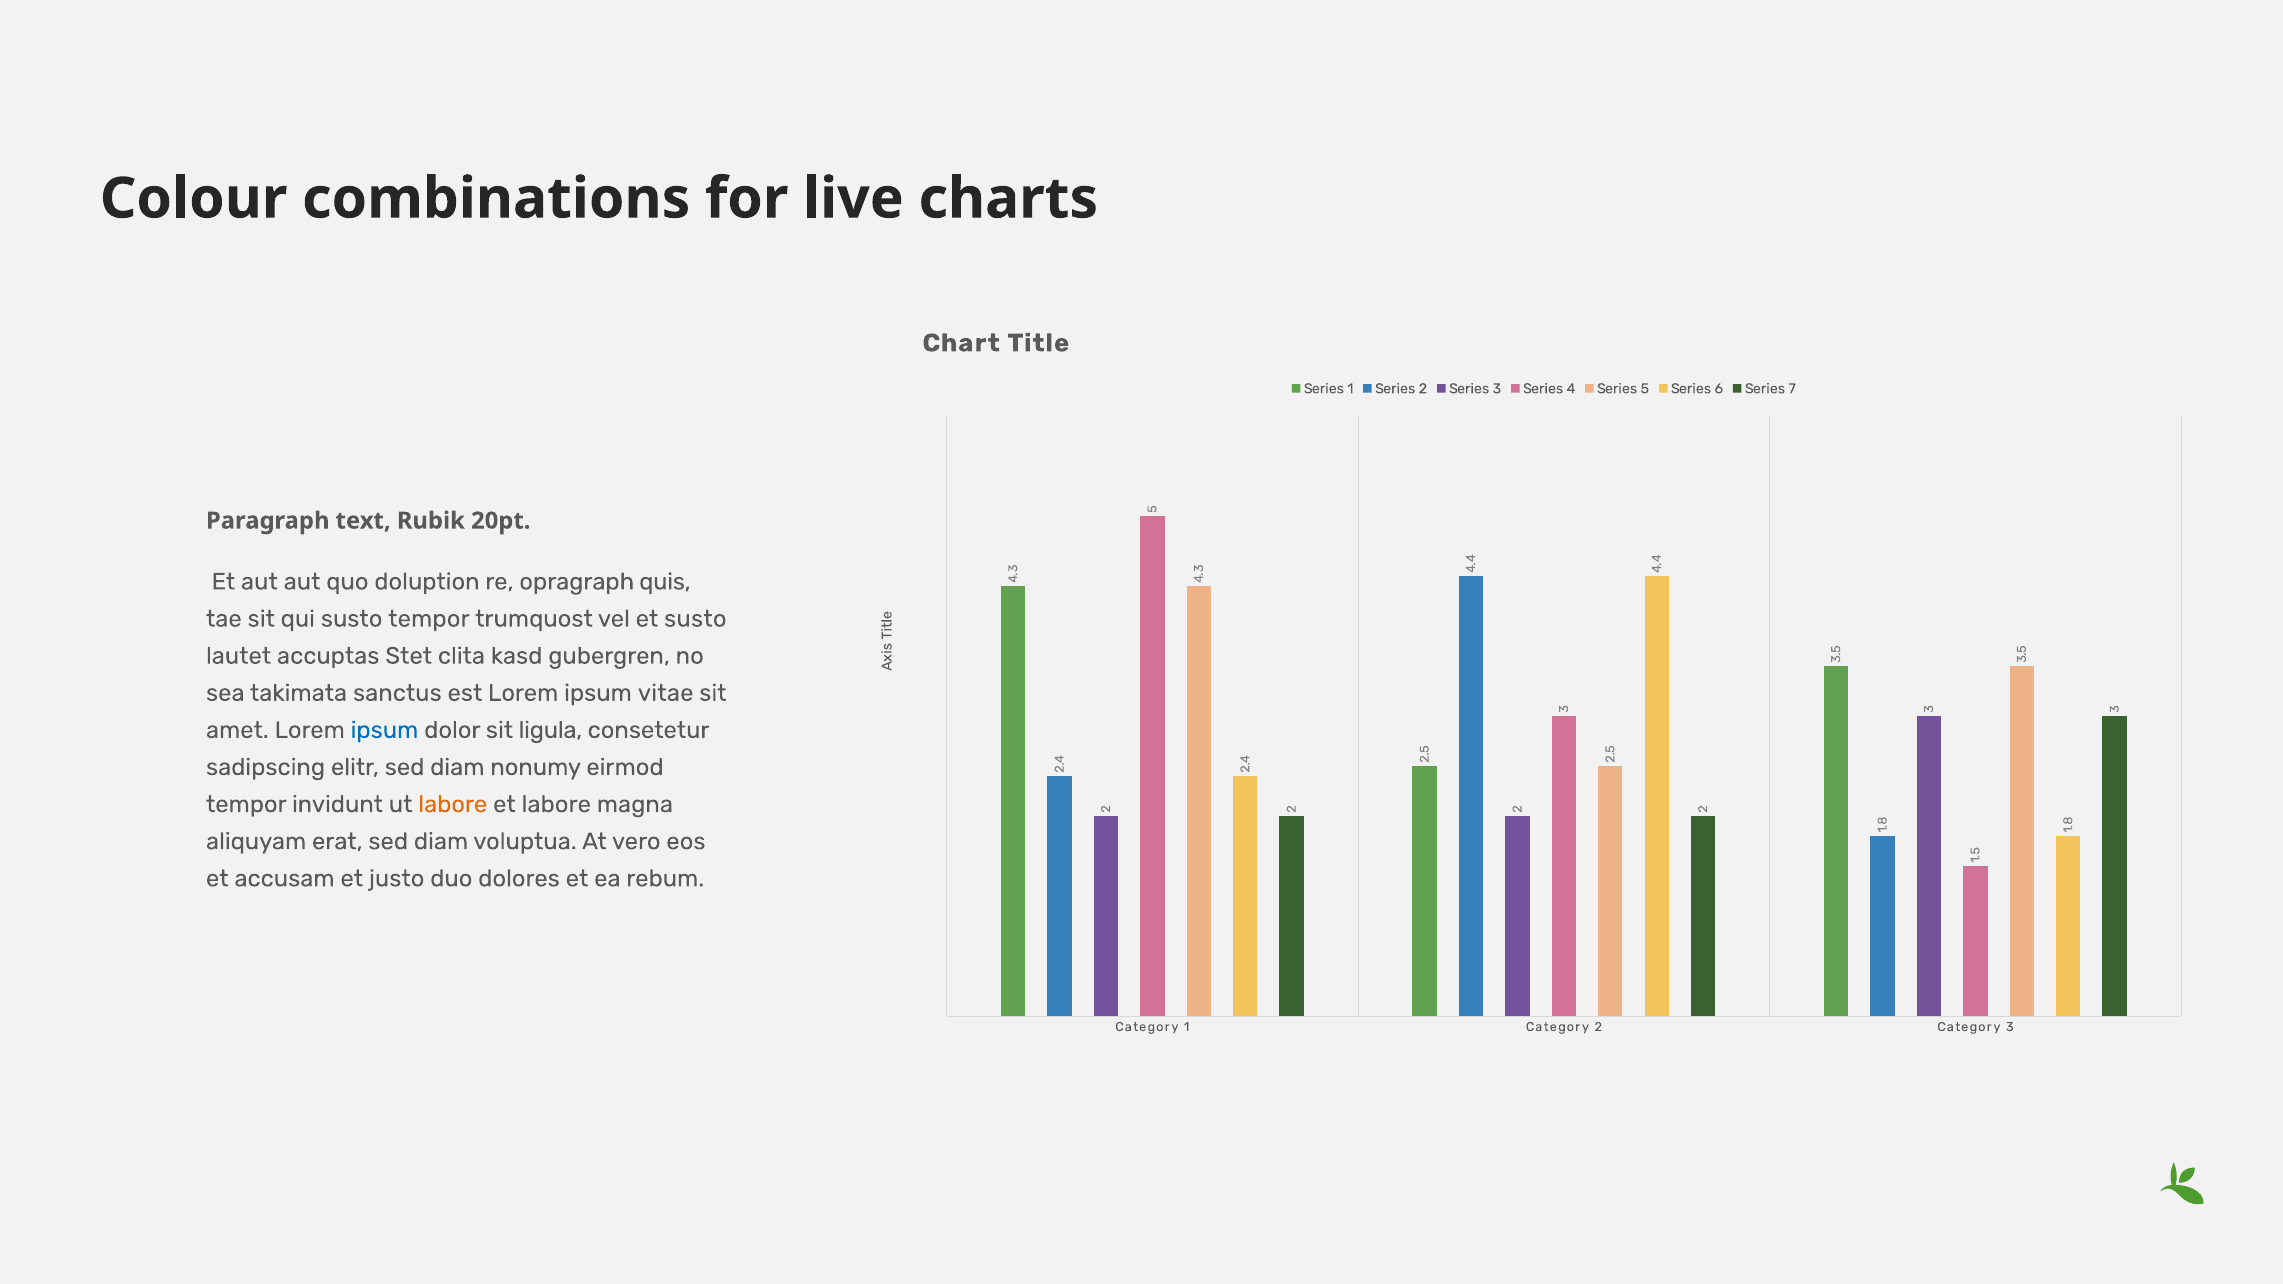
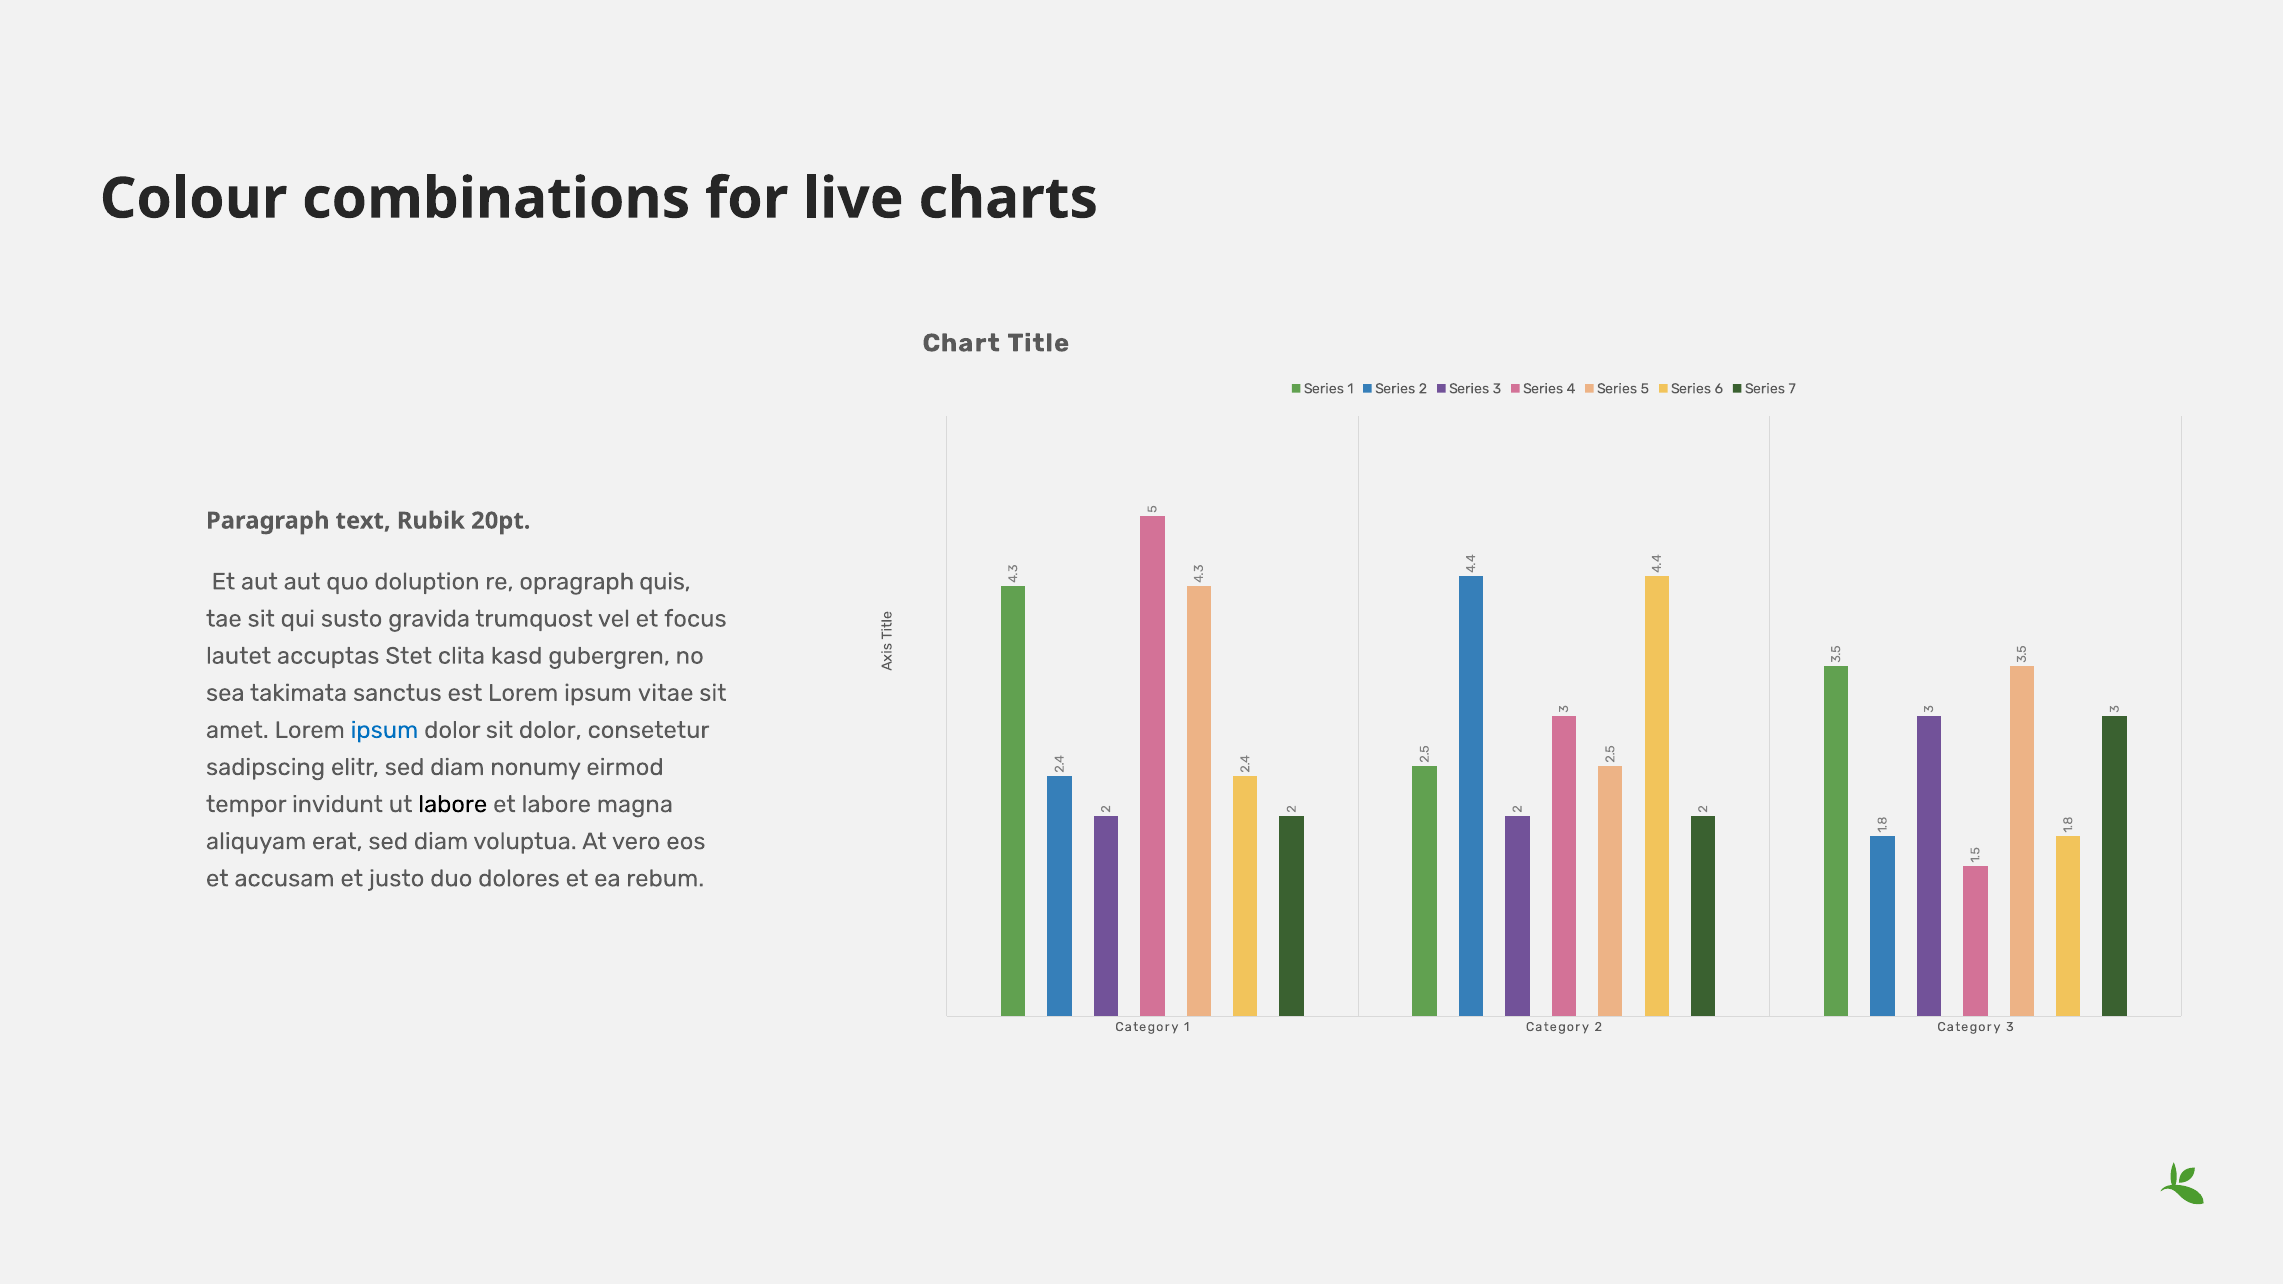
susto tempor: tempor -> gravida (429, 619)
et susto: susto -> focus (695, 619)
sit ligula: ligula -> dolor (550, 730)
labore colour: orange -> black (453, 804)
